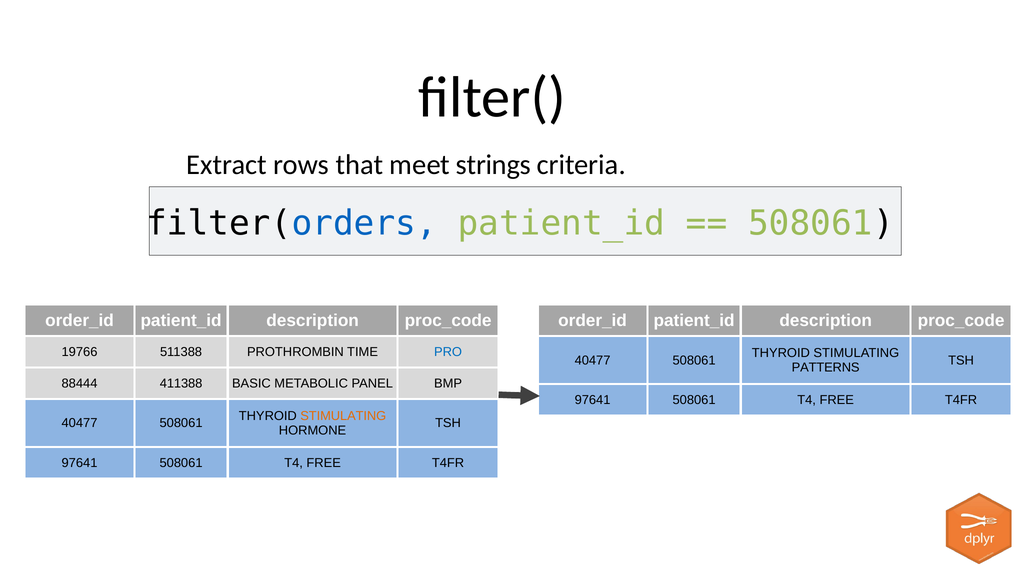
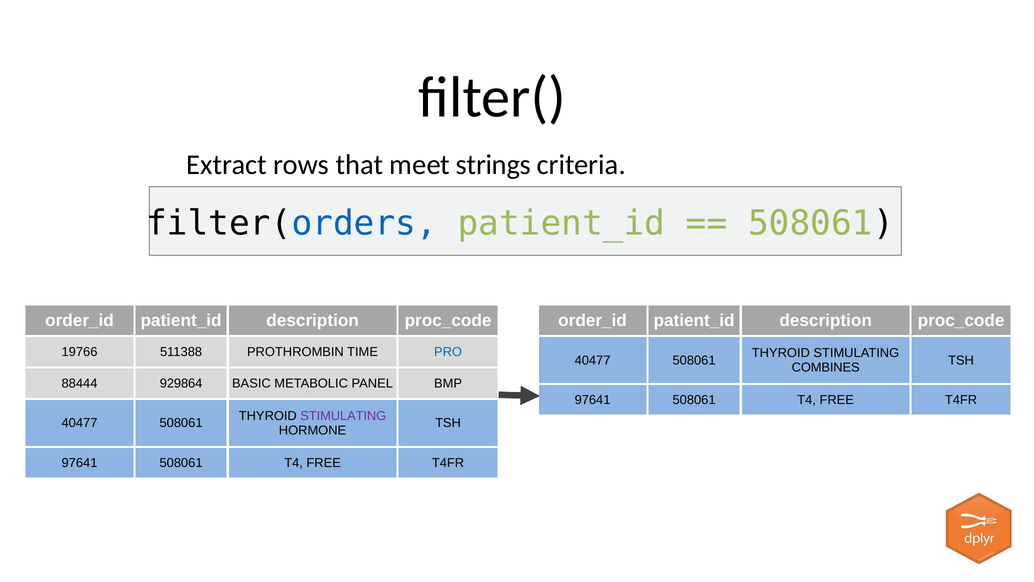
PATTERNS: PATTERNS -> COMBINES (826, 367)
411388: 411388 -> 929864 (181, 383)
STIMULATING colour: orange -> purple (343, 416)
